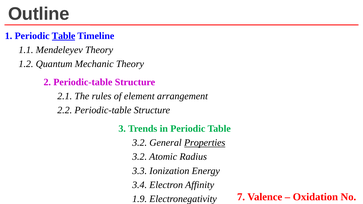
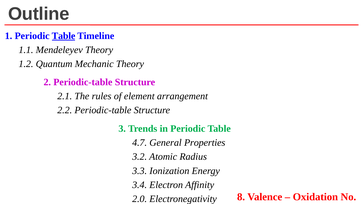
3.2: 3.2 -> 4.7 (140, 143)
Properties underline: present -> none (205, 143)
1.9: 1.9 -> 2.0 (140, 199)
7: 7 -> 8 (241, 197)
